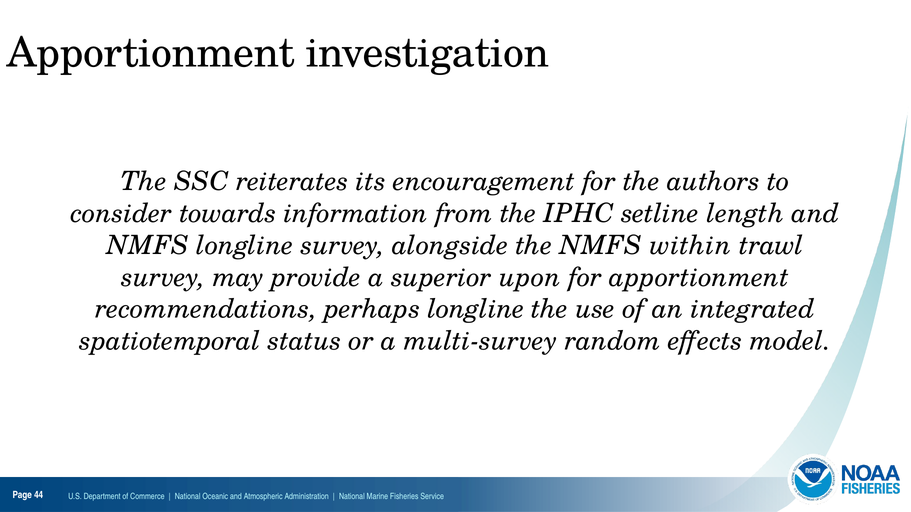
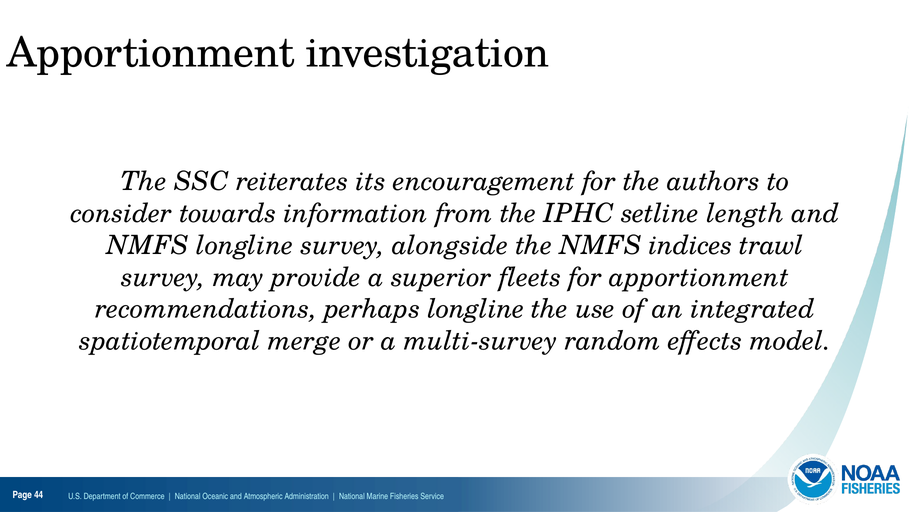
within: within -> indices (691, 246)
upon: upon -> fleets (530, 278)
status: status -> merge (305, 341)
